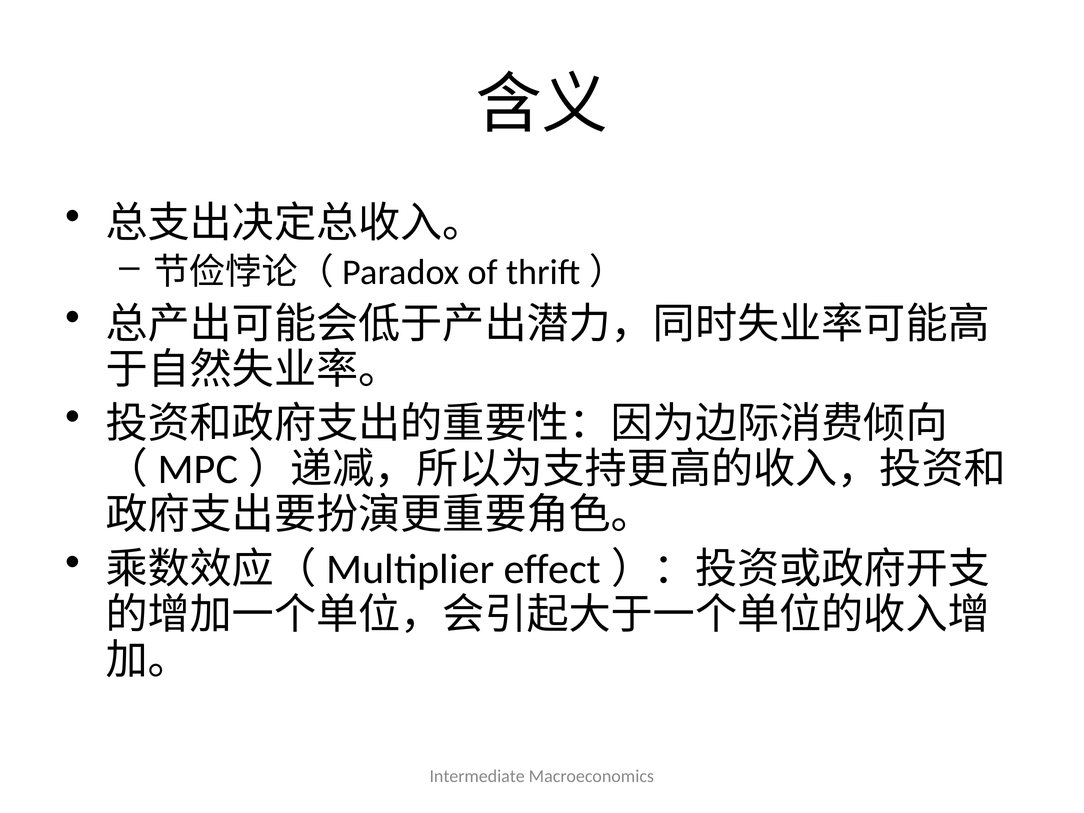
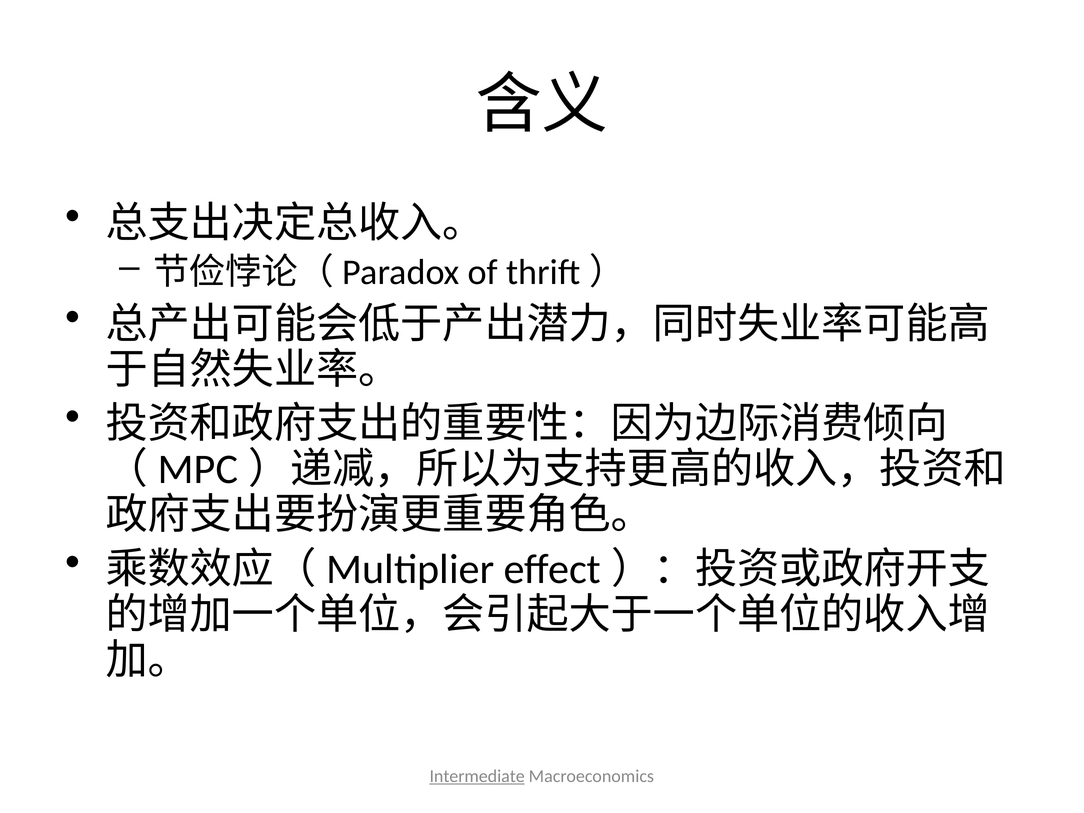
Intermediate underline: none -> present (477, 776)
